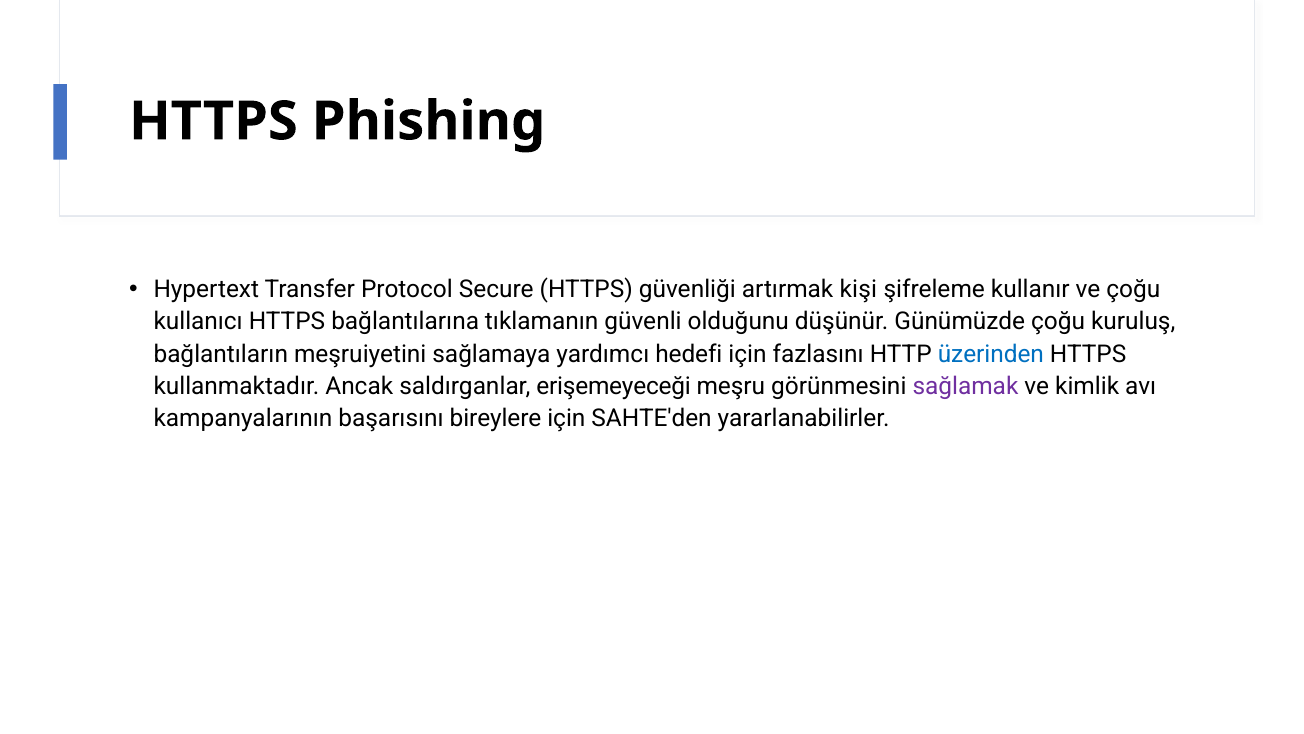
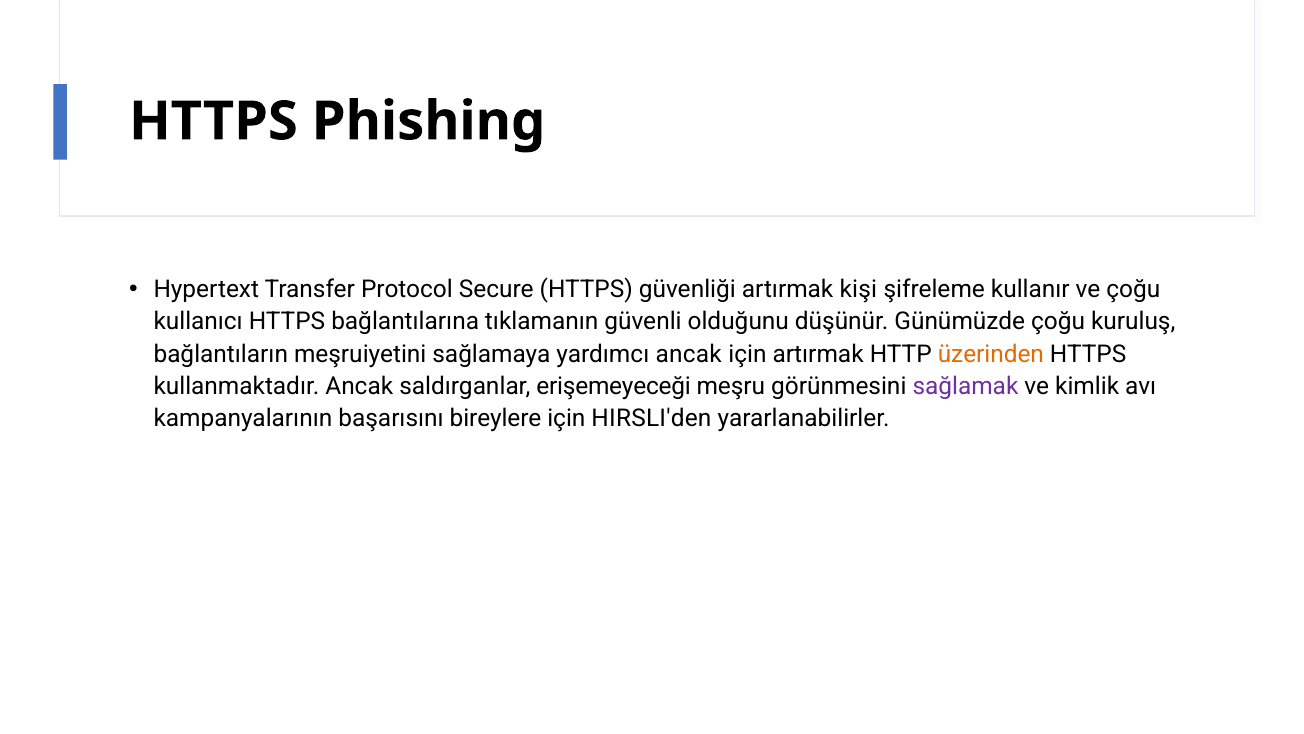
yardımcı hedefi: hedefi -> ancak (689, 354)
için fazlasını: fazlasını -> artırmak (818, 354)
üzerinden colour: blue -> orange (991, 354)
SAHTE'den: SAHTE'den -> HIRSLI'den (651, 418)
